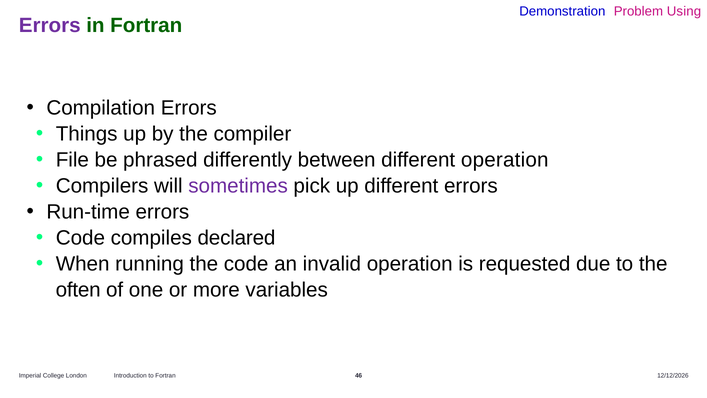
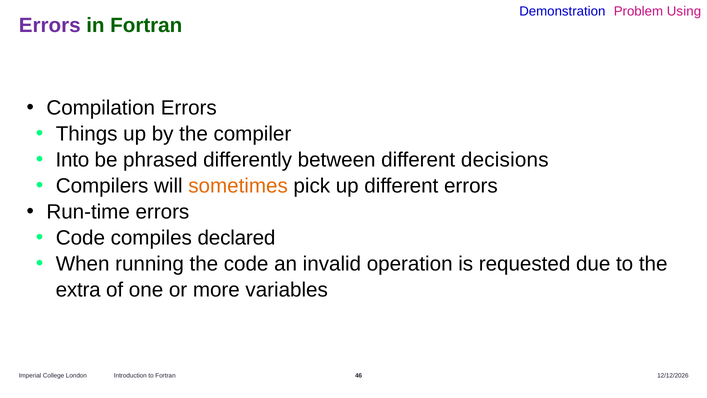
File: File -> Into (72, 160)
different operation: operation -> decisions (505, 160)
sometimes colour: purple -> orange (238, 186)
often: often -> extra (78, 290)
